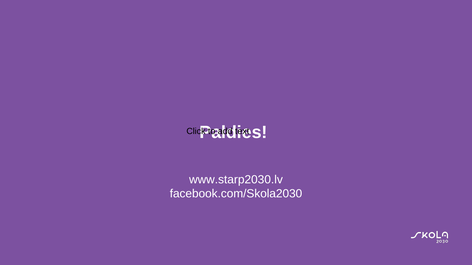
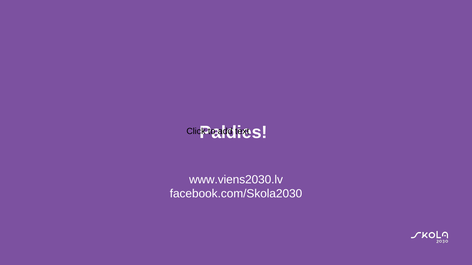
www.starp2030.lv: www.starp2030.lv -> www.viens2030.lv (236, 180)
